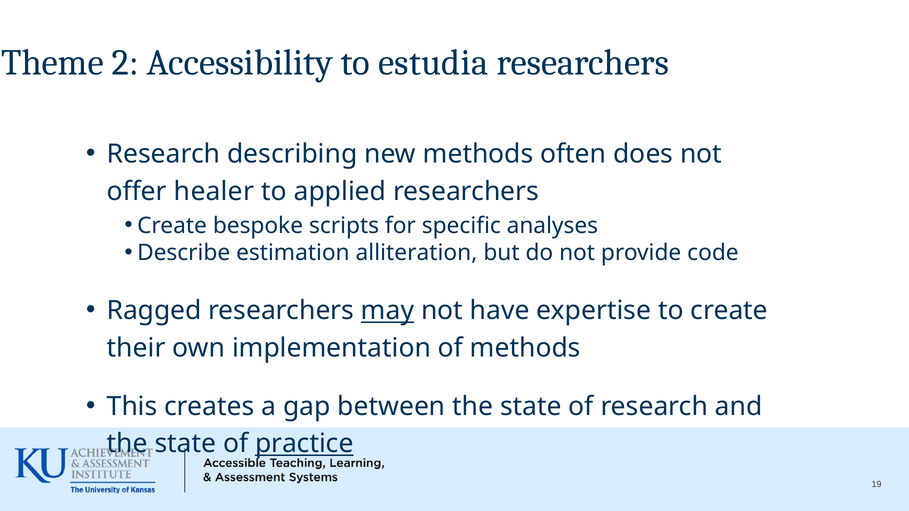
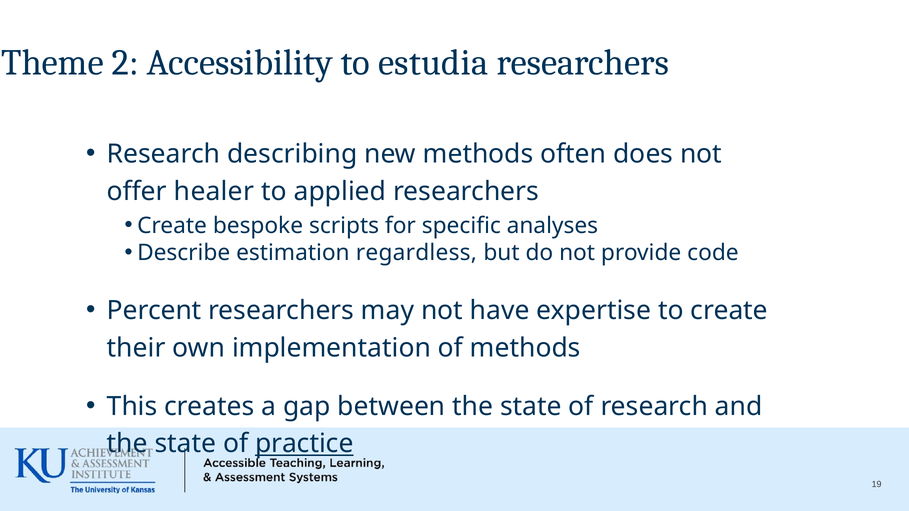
alliteration: alliteration -> regardless (416, 253)
Ragged: Ragged -> Percent (154, 311)
may underline: present -> none (388, 311)
